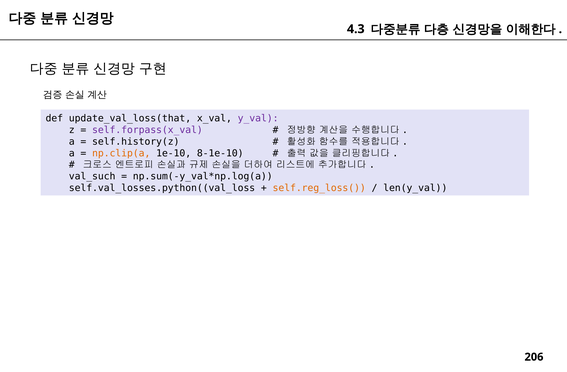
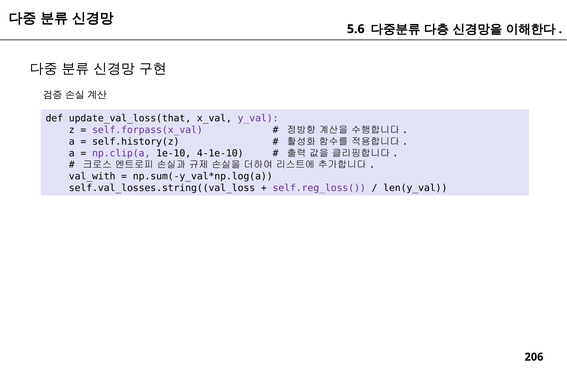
4.3: 4.3 -> 5.6 (356, 29)
np.clip(a colour: orange -> purple (121, 153)
8-1e-10: 8-1e-10 -> 4-1e-10 (220, 153)
val_such: val_such -> val_with (92, 177)
self.val_losses.python((val_loss: self.val_losses.python((val_loss -> self.val_losses.string((val_loss (162, 188)
self.reg_loss( colour: orange -> purple (319, 188)
